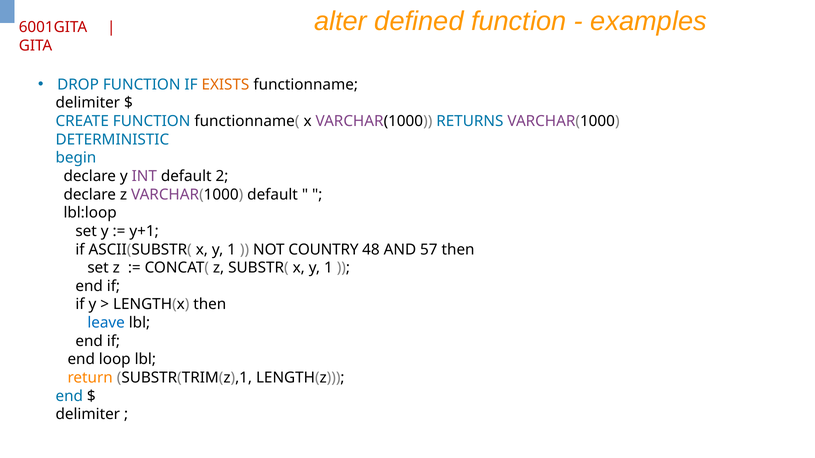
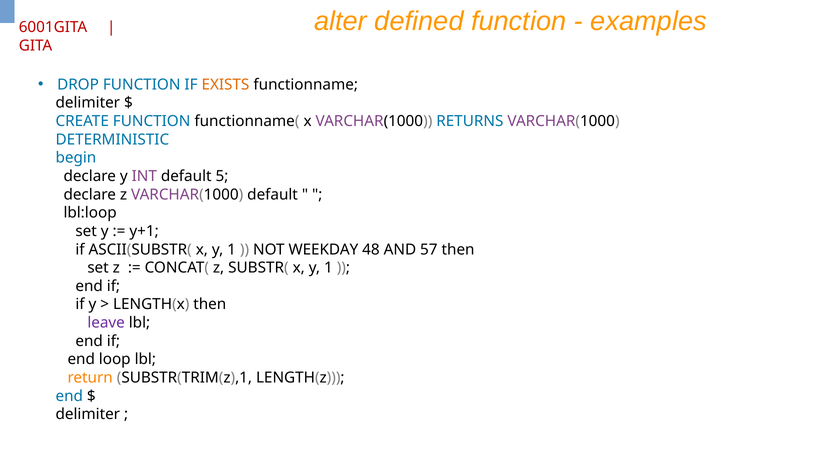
2: 2 -> 5 (222, 176)
COUNTRY: COUNTRY -> WEEKDAY (323, 250)
leave colour: blue -> purple (106, 323)
